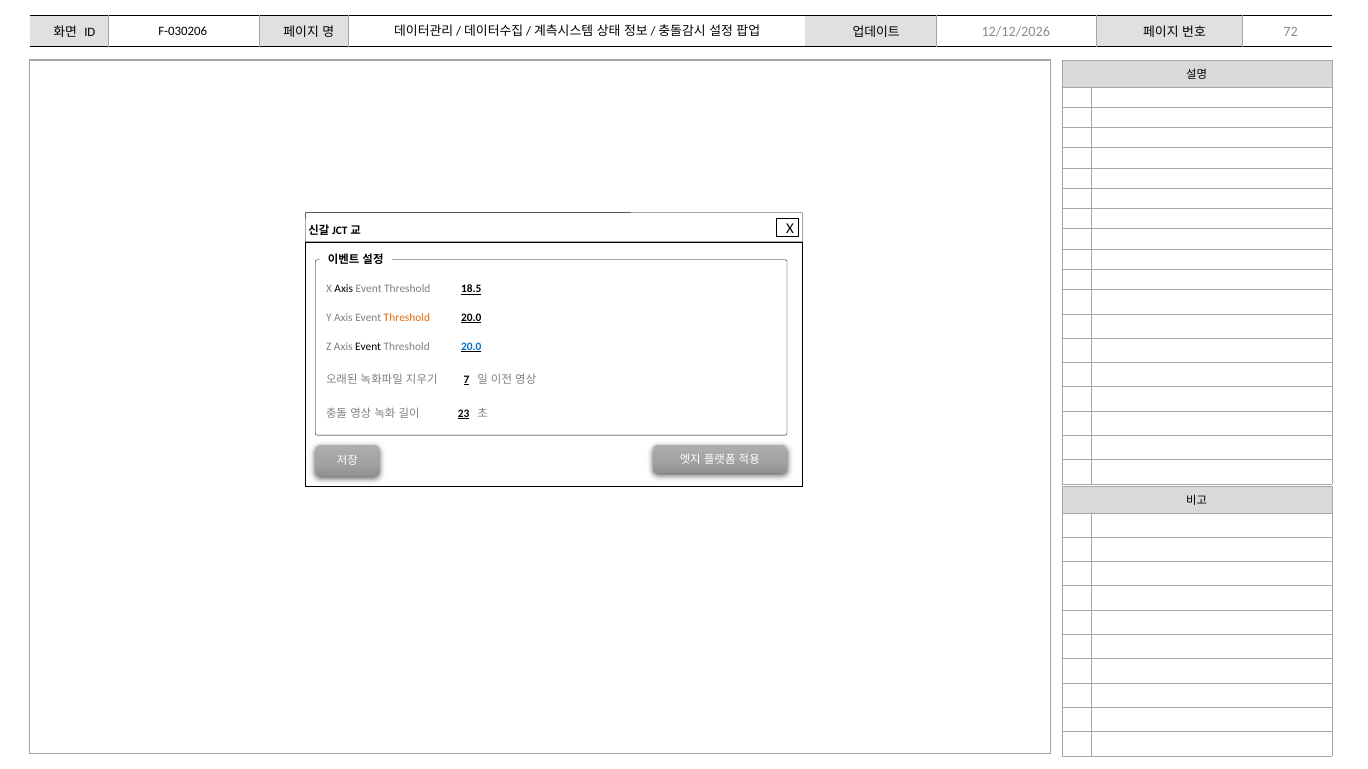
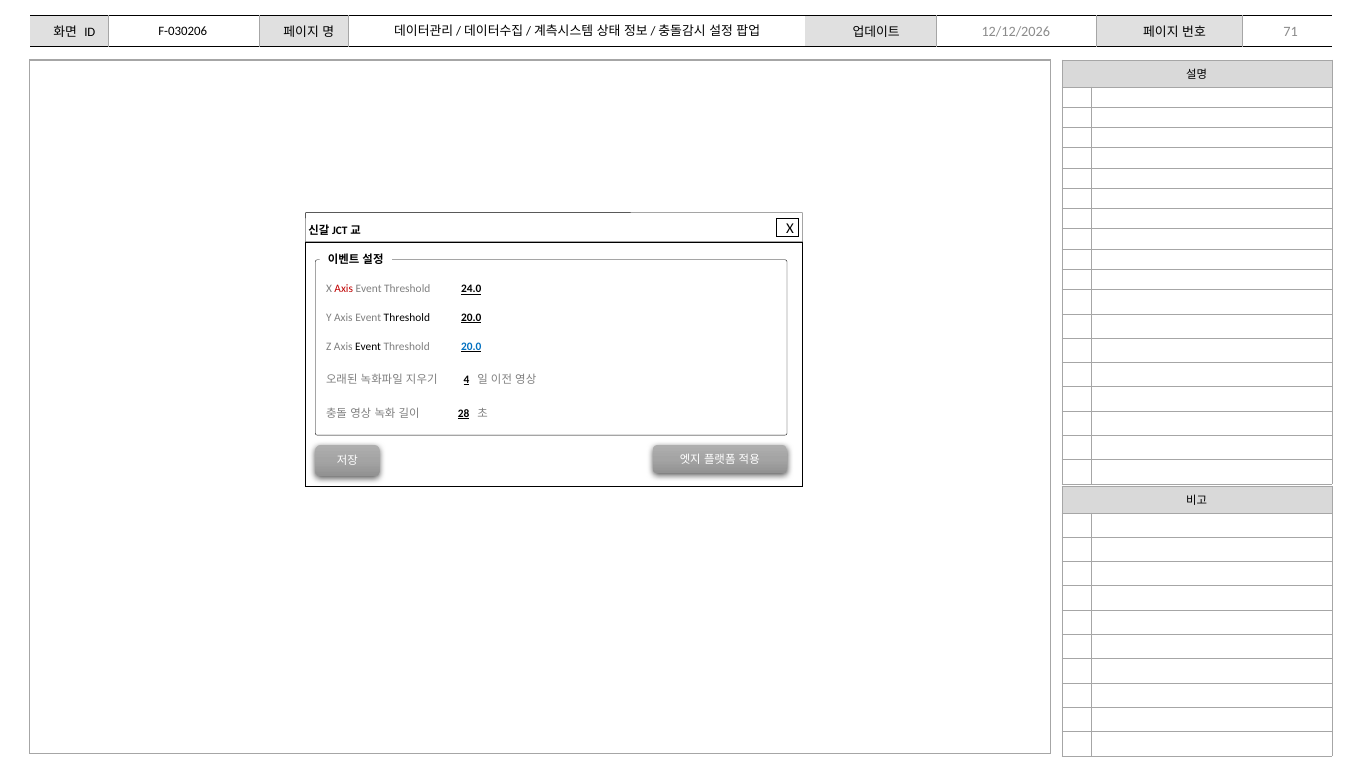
72: 72 -> 71 (1291, 32)
Axis colour: black -> red (344, 289)
18.5: 18.5 -> 24.0 (471, 289)
Threshold colour: orange -> black (407, 318)
7: 7 -> 4 (467, 380)
23: 23 -> 28 (464, 414)
